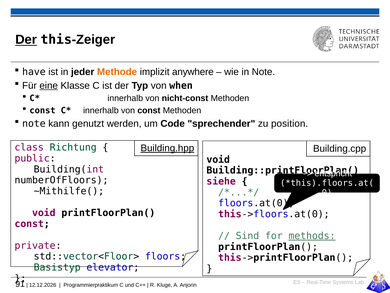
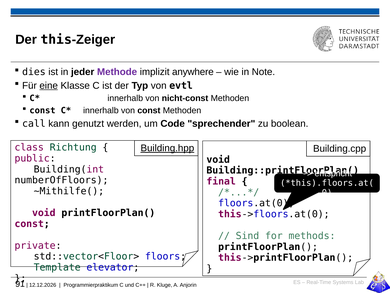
Der underline: present -> none (26, 40)
have: have -> dies (34, 72)
Methode colour: orange -> purple (117, 72)
when: when -> evtl (181, 85)
note: note -> call (34, 123)
position: position -> boolean (290, 123)
siehe: siehe -> final (221, 181)
methods underline: present -> none (312, 236)
Basistyp: Basistyp -> Template (57, 267)
